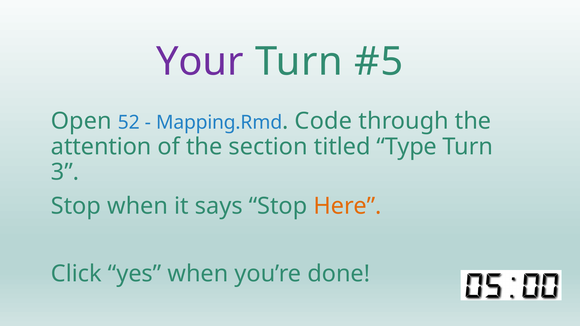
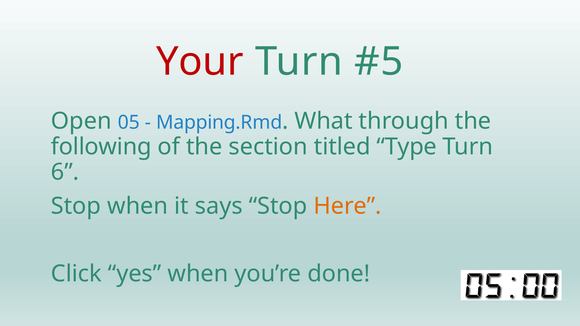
Your colour: purple -> red (200, 62)
52: 52 -> 05 (129, 123)
Code: Code -> What (324, 121)
attention: attention -> following (101, 147)
3: 3 -> 6 (65, 172)
